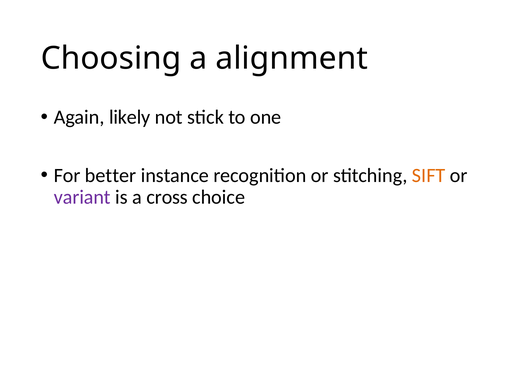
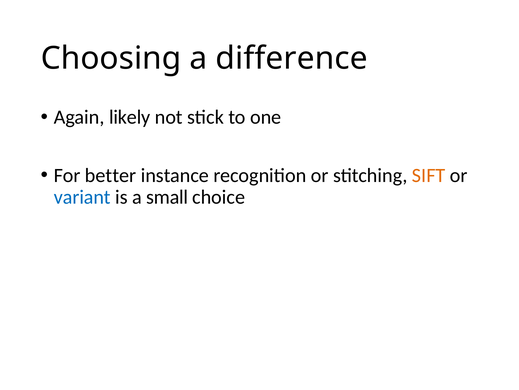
alignment: alignment -> difference (292, 58)
variant colour: purple -> blue (82, 197)
cross: cross -> small (167, 197)
